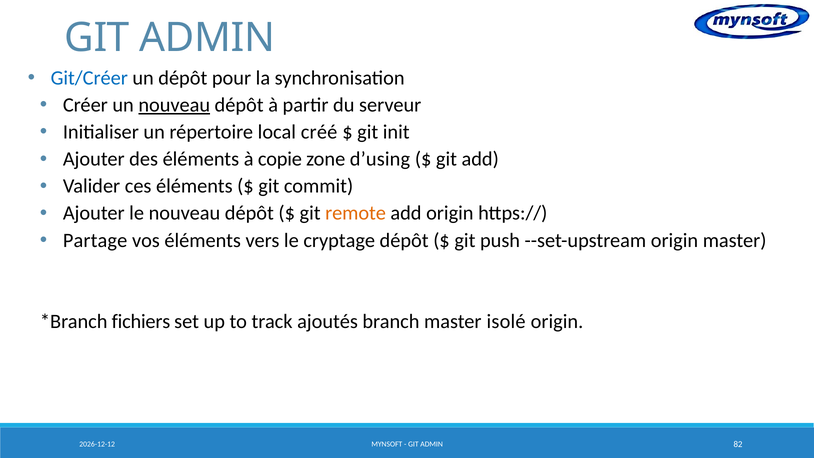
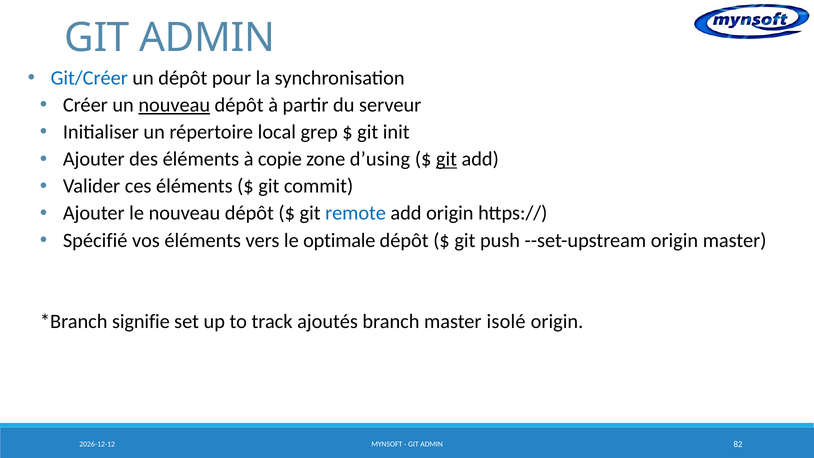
créé: créé -> grep (319, 132)
git underline: none -> present (446, 159)
remote colour: orange -> blue (356, 213)
Partage: Partage -> Spécifié (95, 240)
cryptage: cryptage -> optimale (339, 240)
fichiers: fichiers -> signifie (141, 321)
